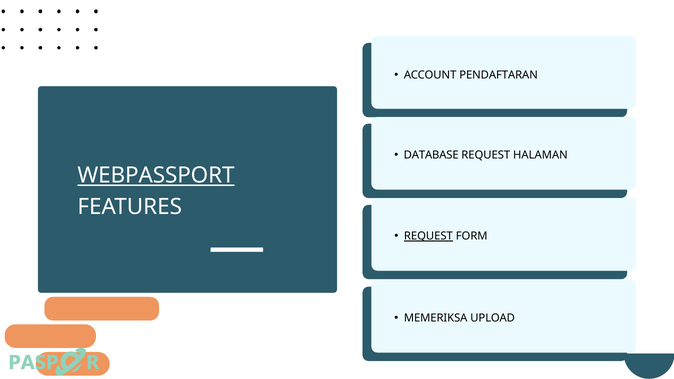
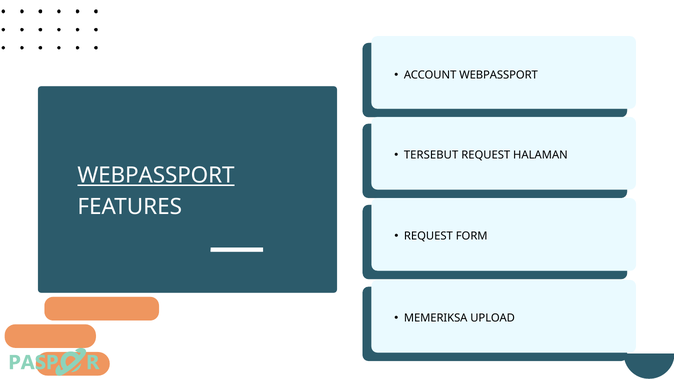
ACCOUNT PENDAFTARAN: PENDAFTARAN -> WEBPASSPORT (499, 75)
DATABASE: DATABASE -> TERSEBUT (431, 155)
REQUEST underline: present -> none (428, 236)
